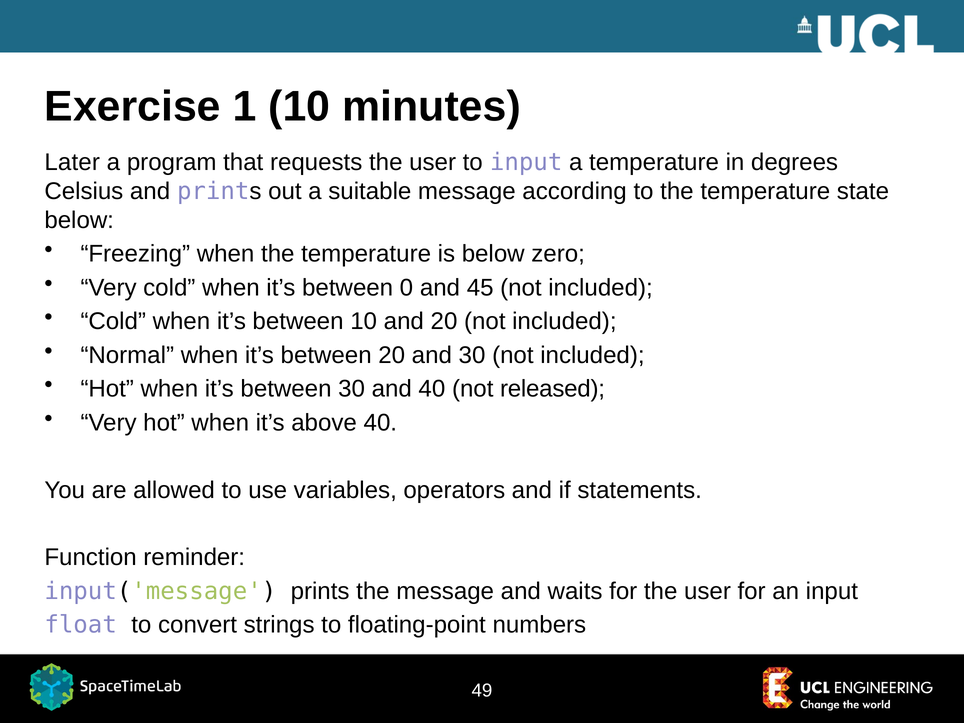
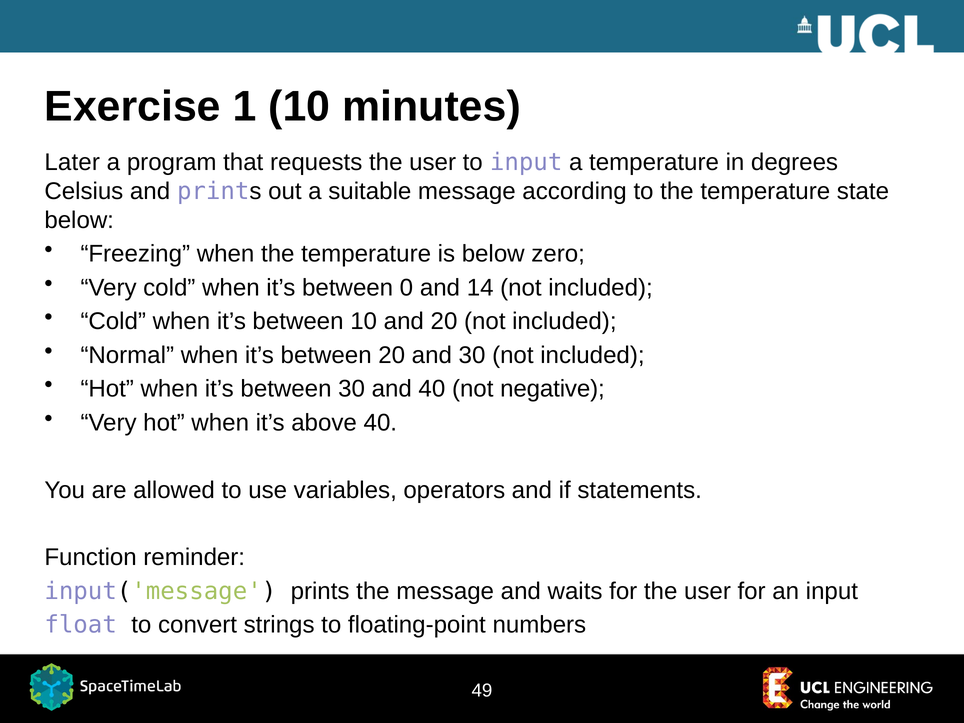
45: 45 -> 14 (480, 288)
released: released -> negative (552, 389)
